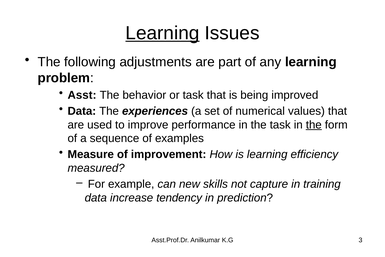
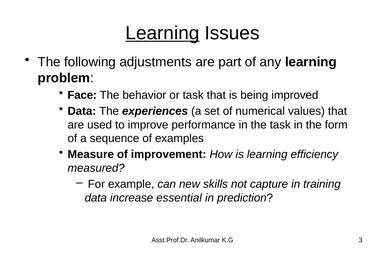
Asst: Asst -> Face (82, 95)
the underline: present -> none (314, 125)
tendency: tendency -> essential (179, 198)
